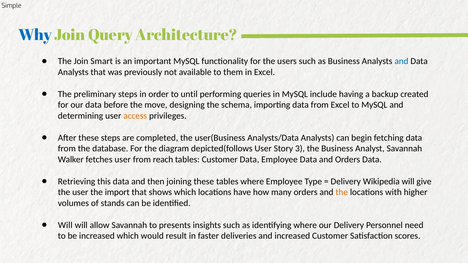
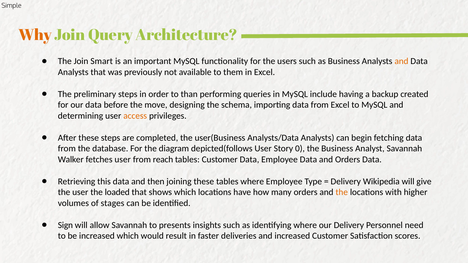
Why colour: blue -> orange (35, 35)
and colour: blue -> orange (401, 61)
until: until -> than (189, 94)
3: 3 -> 0 (300, 149)
import: import -> loaded (117, 192)
stands: stands -> stages (113, 203)
Will: Will -> Sign (65, 225)
